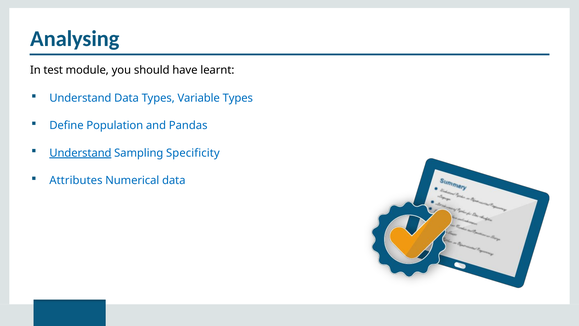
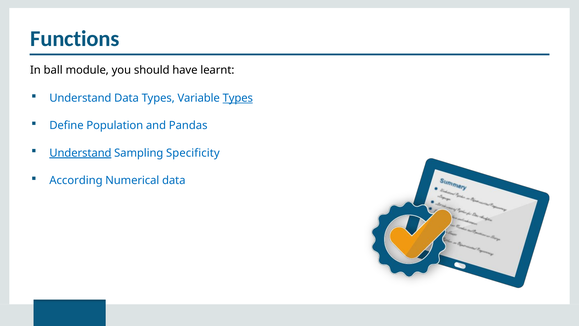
Analysing: Analysing -> Functions (75, 39)
test: test -> ball (53, 70)
Types underline: none -> present (238, 98)
Attributes: Attributes -> According (76, 180)
